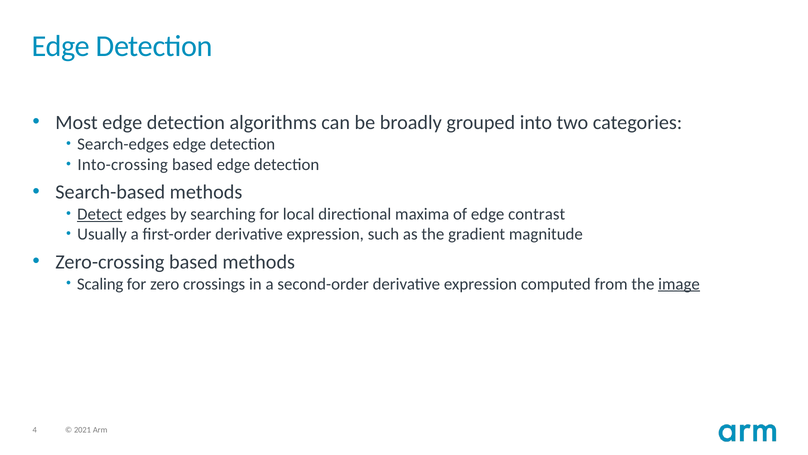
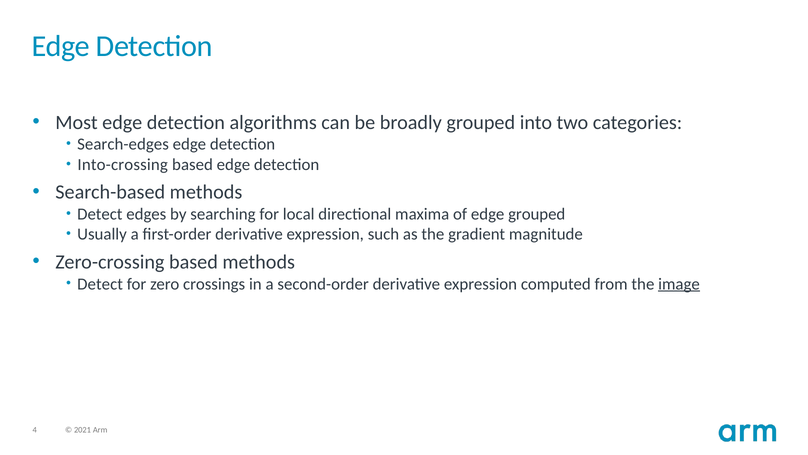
Detect underline: present -> none (100, 214)
edge contrast: contrast -> grouped (537, 214)
Scaling: Scaling -> Detect (100, 284)
